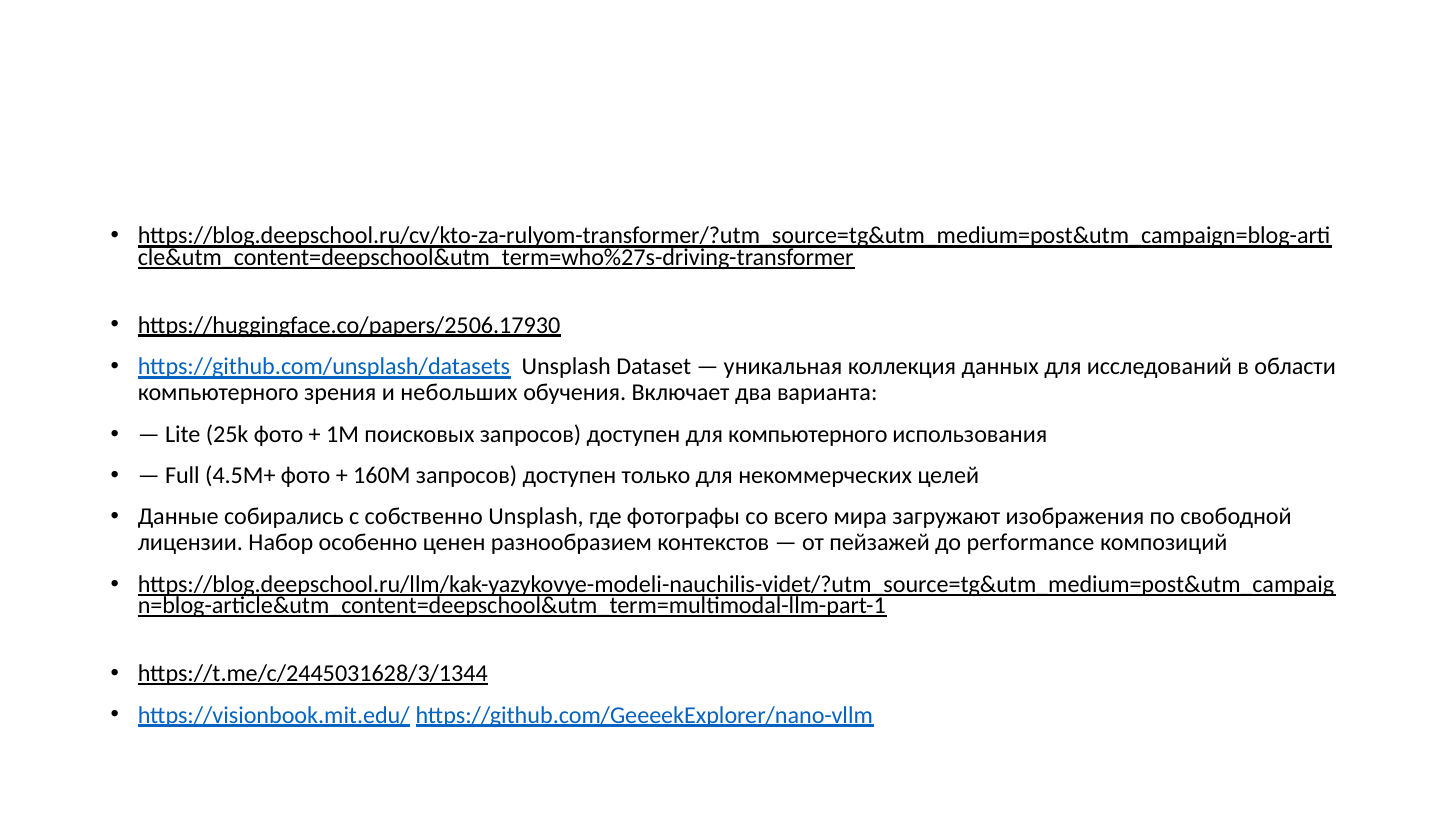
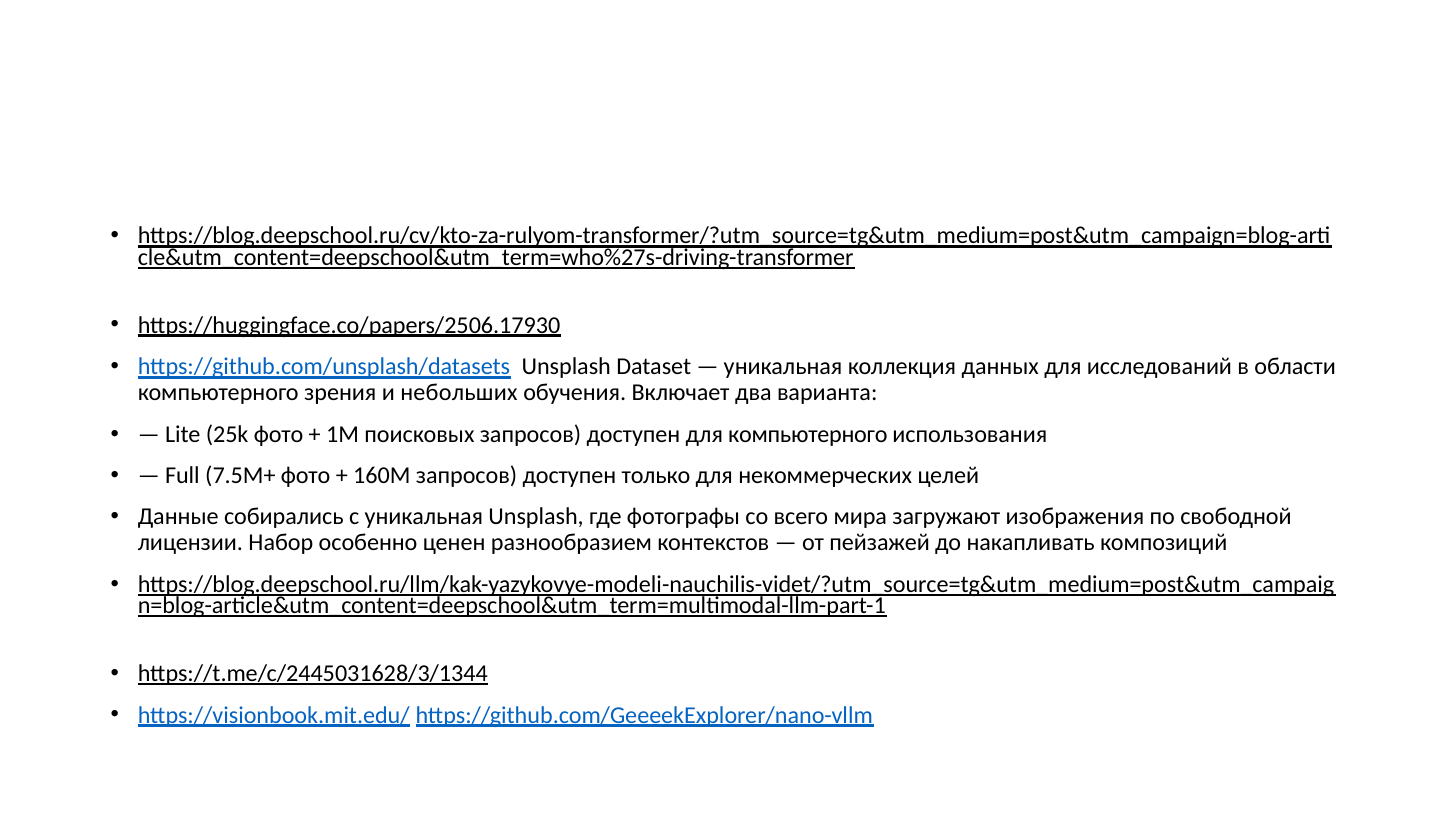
4.5M+: 4.5M+ -> 7.5M+ (240, 475)
с собственно: собственно -> уникальная (424, 517)
performance: performance -> накапливать (1031, 543)
